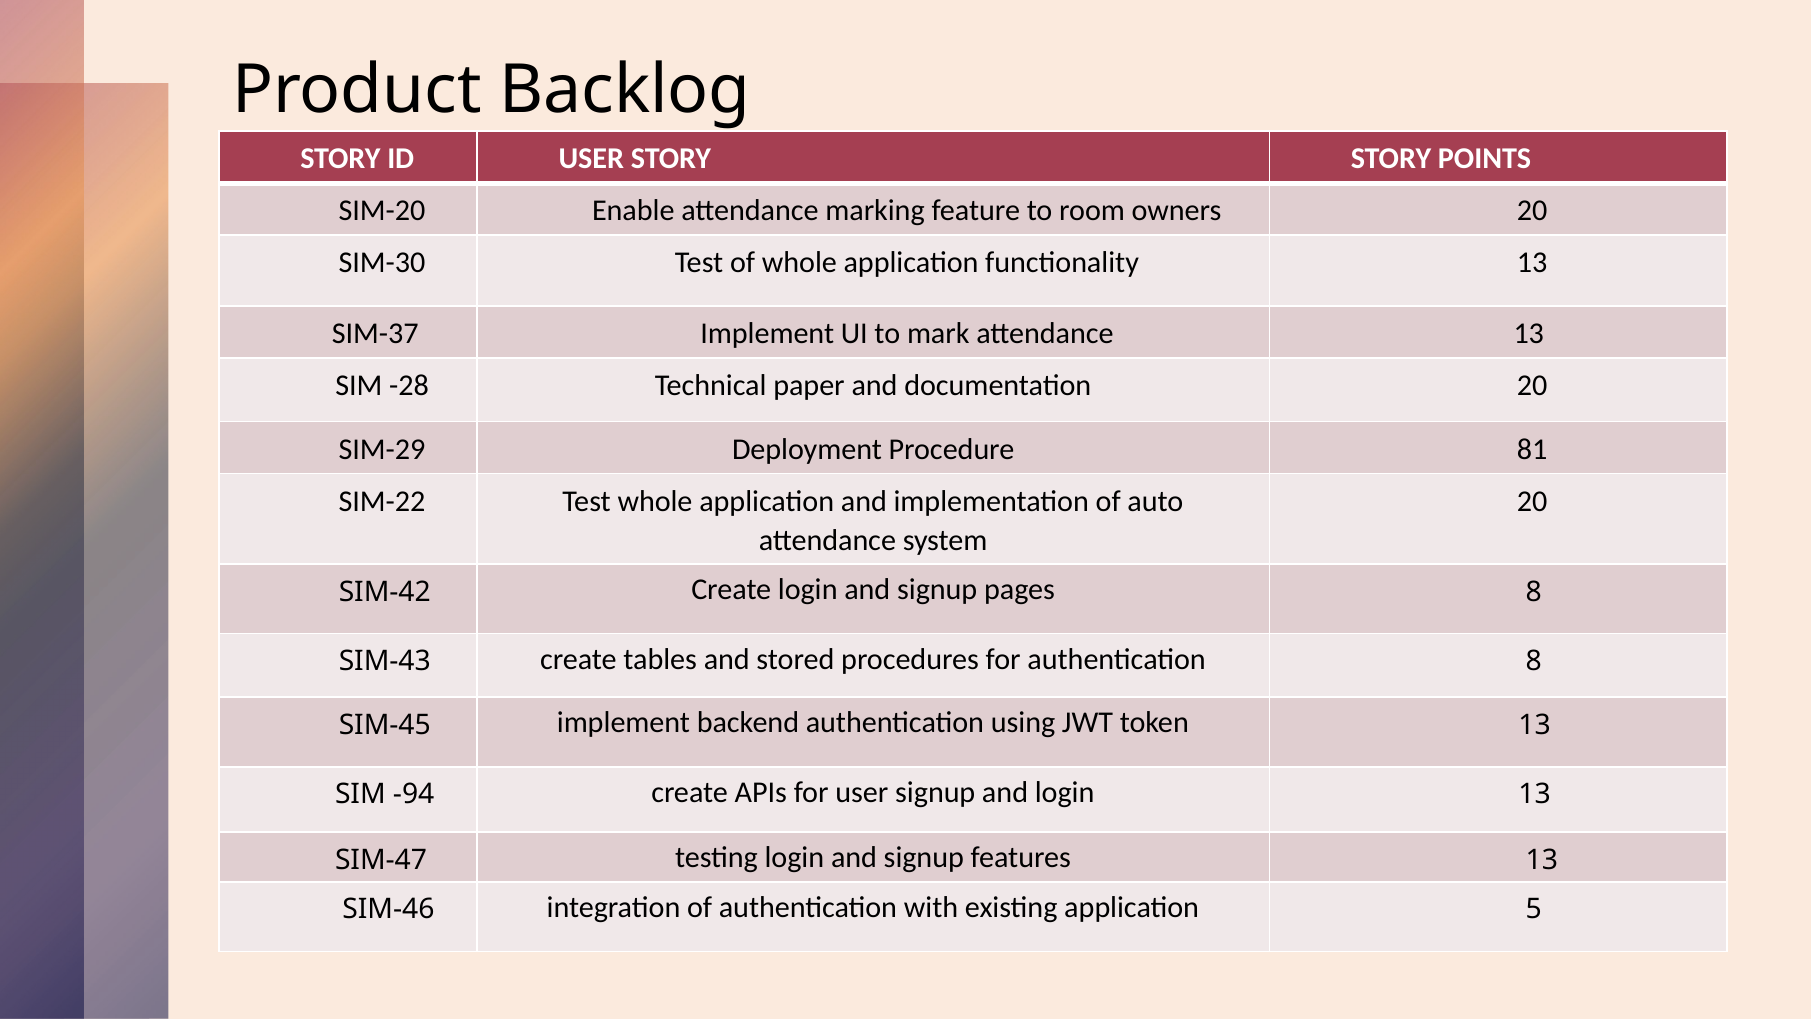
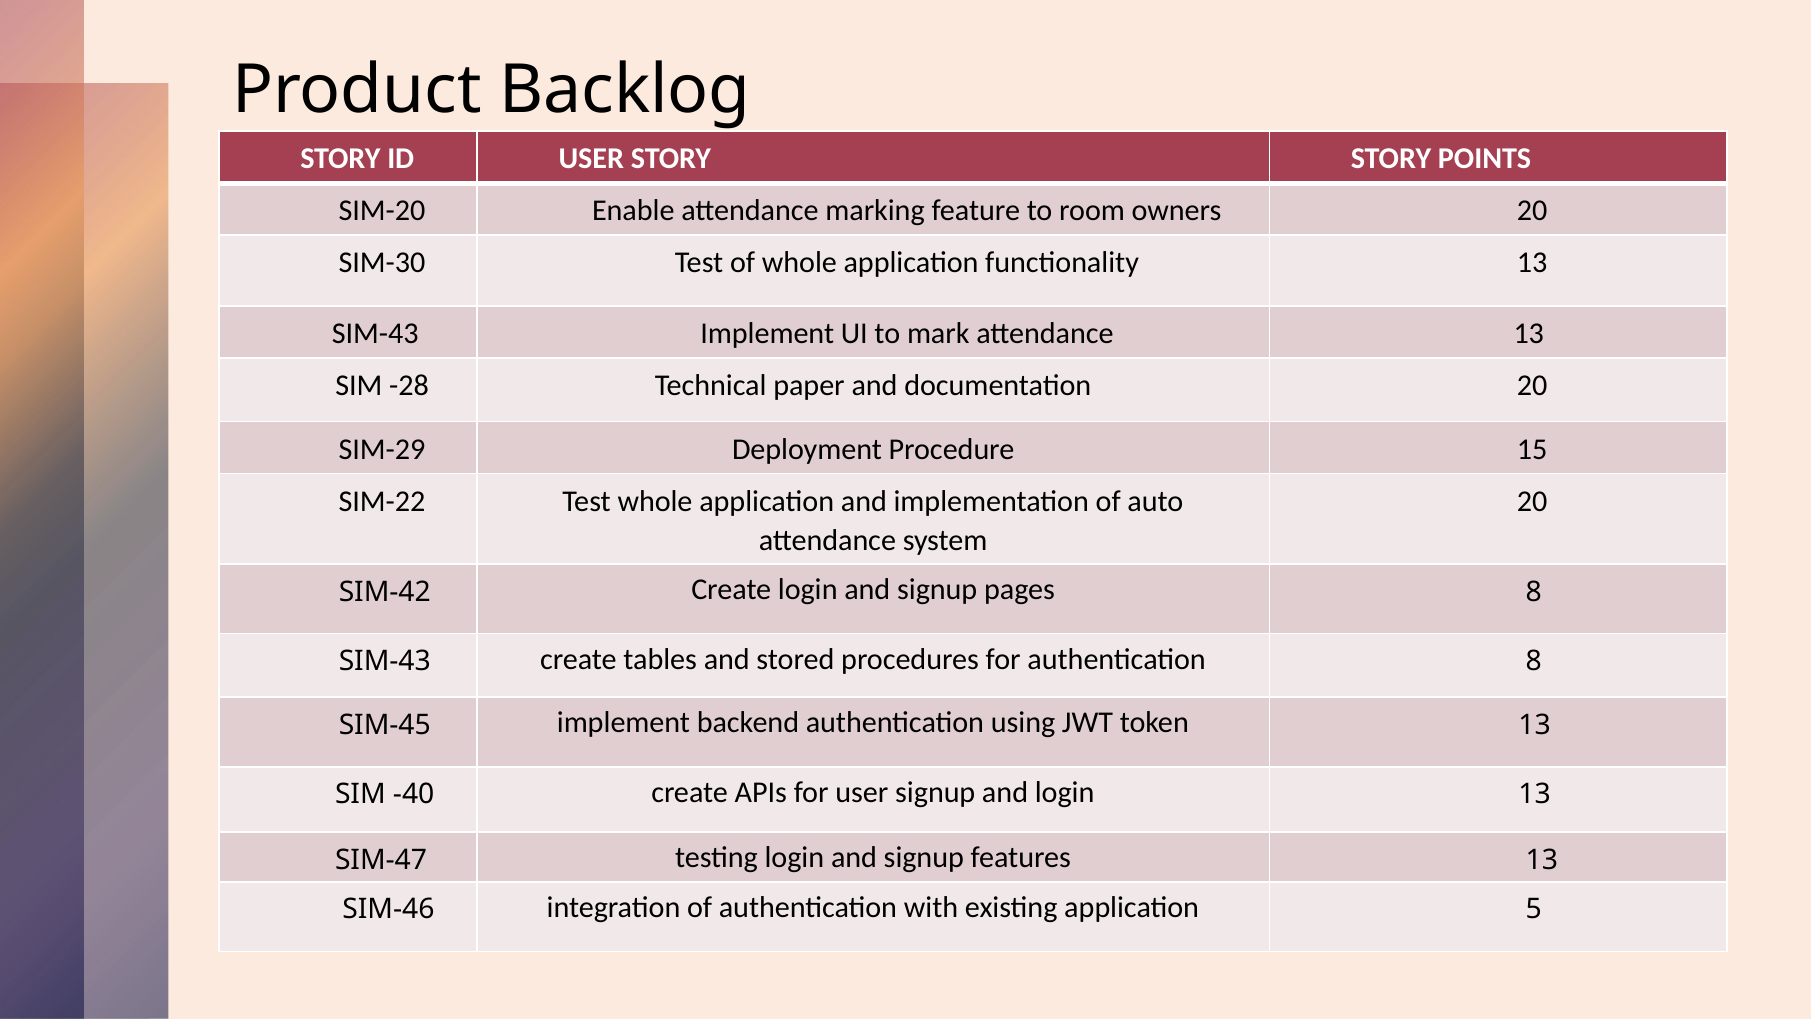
SIM-37: SIM-37 -> SIM-43 (375, 334)
81: 81 -> 15 (1532, 449)
-94: -94 -> -40 (414, 794)
